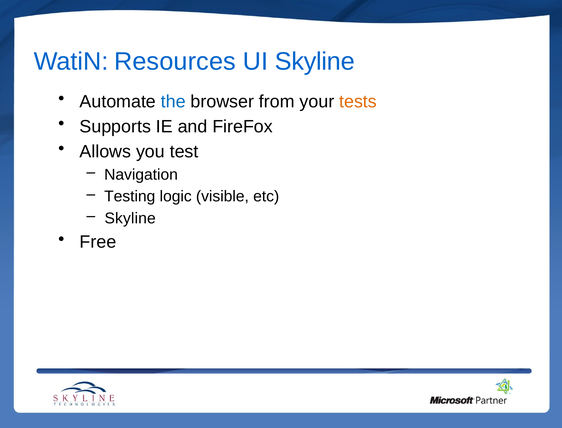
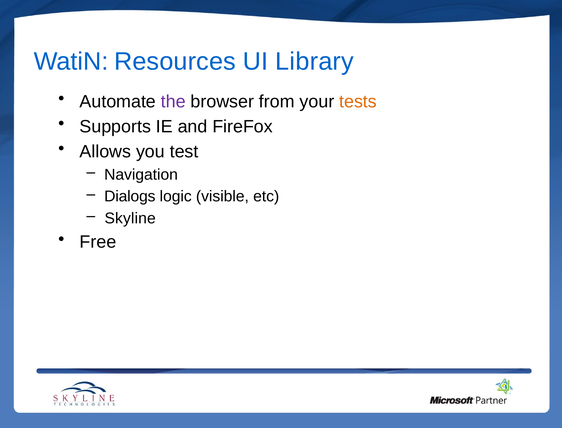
UI Skyline: Skyline -> Library (315, 62)
the colour: blue -> purple (173, 102)
Testing: Testing -> Dialogs (130, 196)
